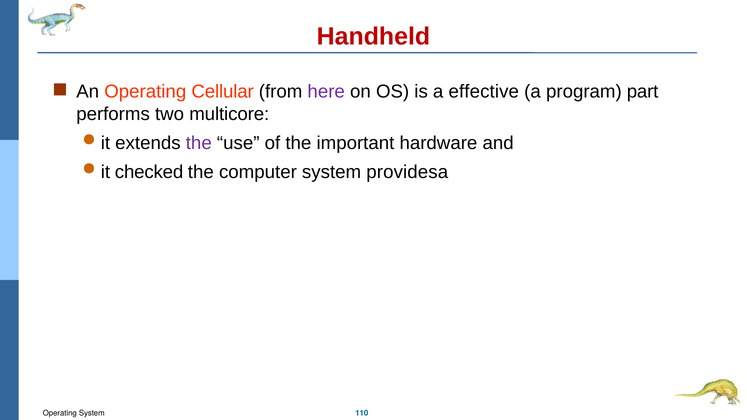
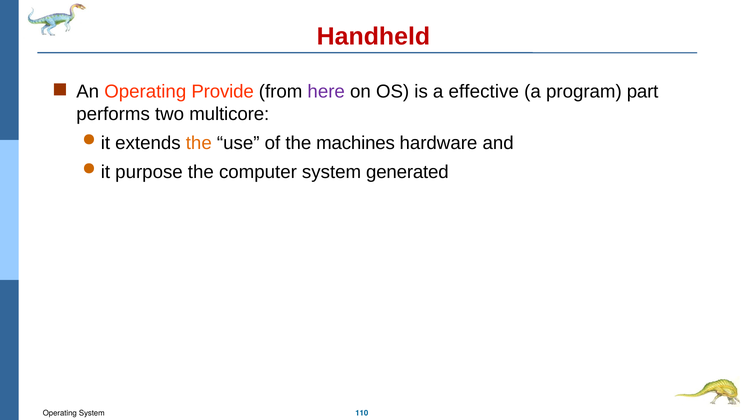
Cellular: Cellular -> Provide (223, 92)
the colour: purple -> orange (199, 143)
important: important -> machines (356, 143)
checked: checked -> purpose (149, 172)
providesa: providesa -> generated (407, 172)
